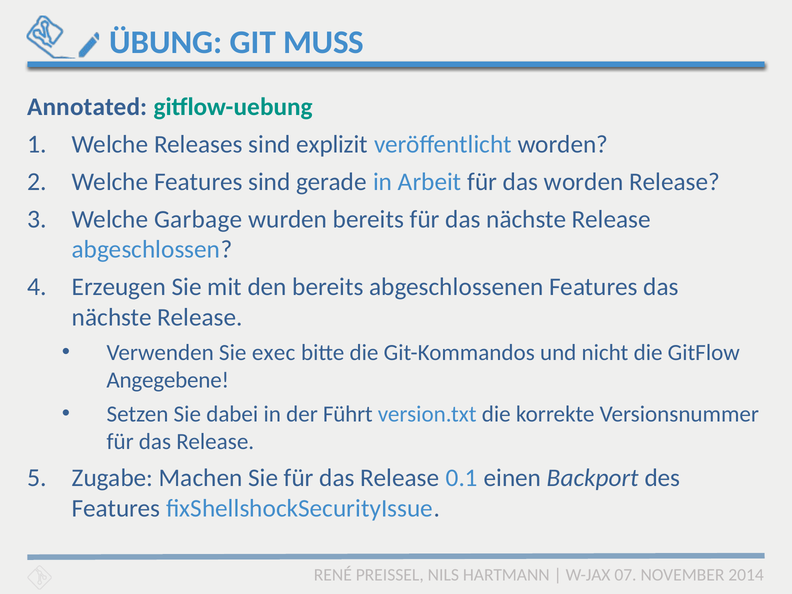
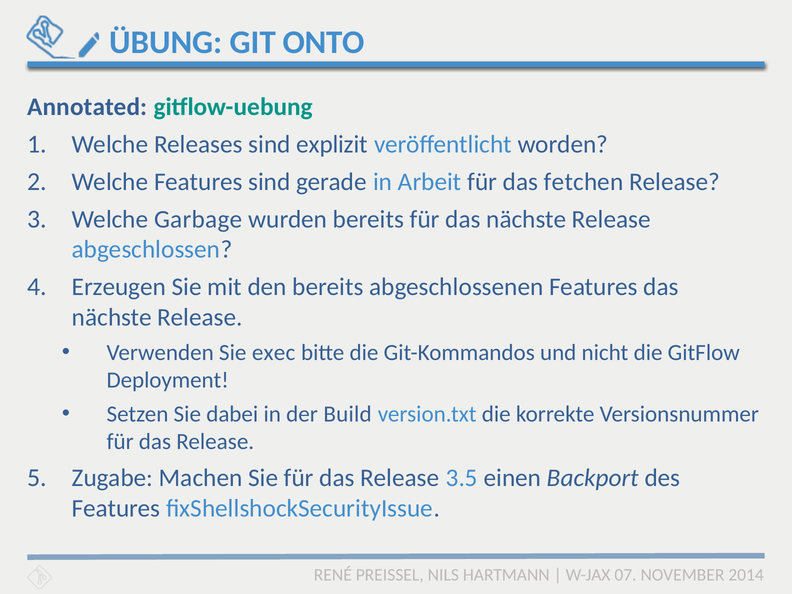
MUSS: MUSS -> ONTO (324, 42)
das worden: worden -> fetchen (584, 182)
Angegebene: Angegebene -> Deployment (168, 380)
Führt: Führt -> Build (348, 414)
0.1: 0.1 -> 3.5 (462, 478)
